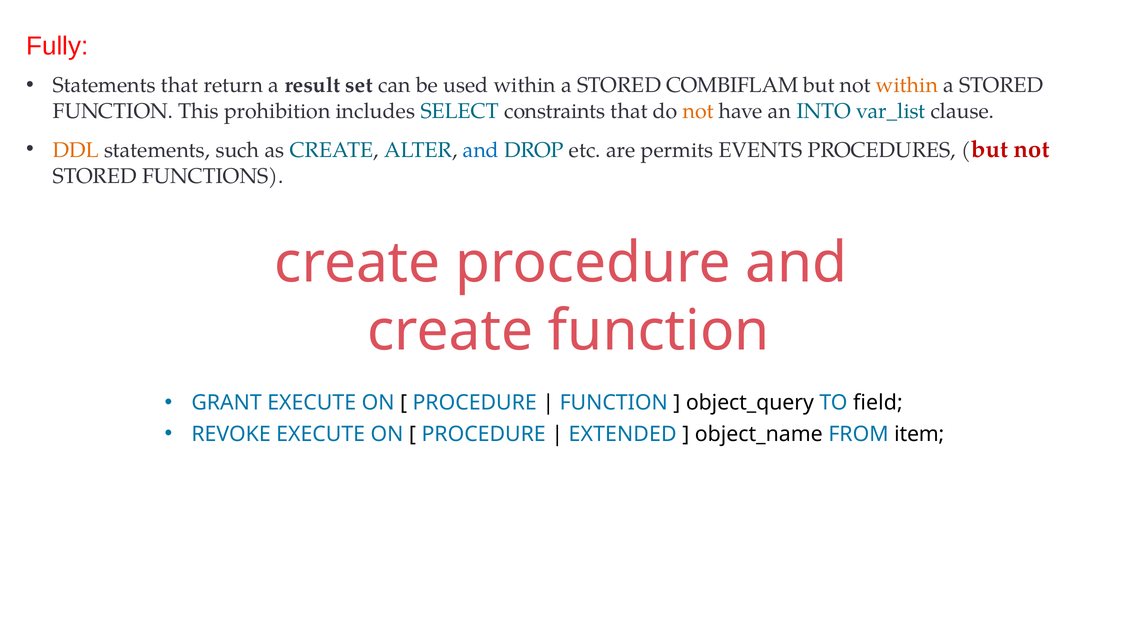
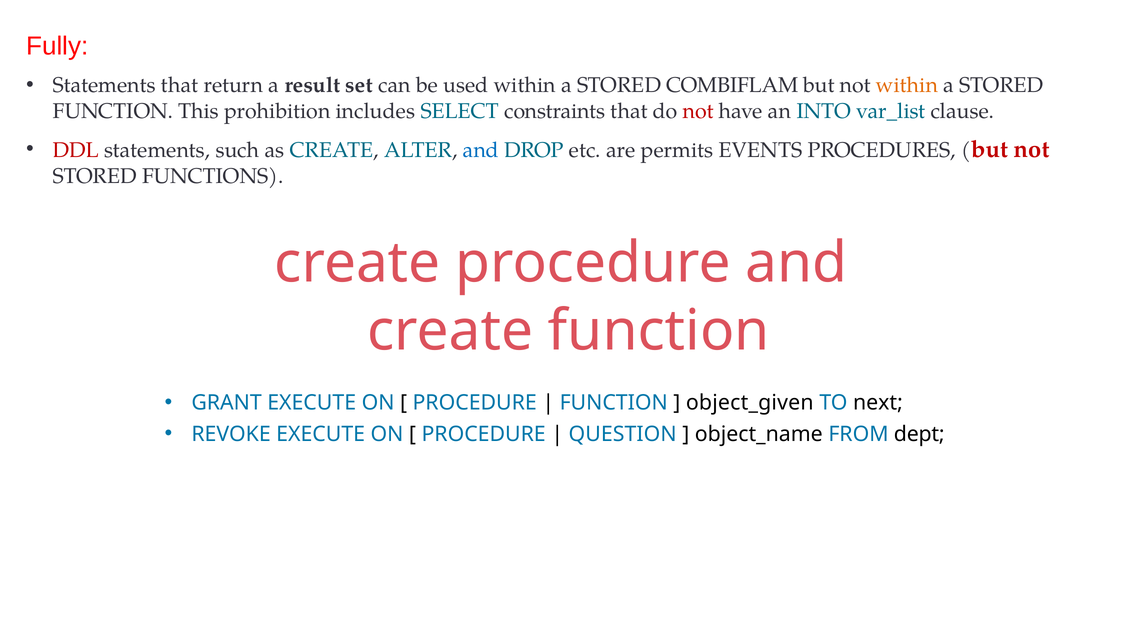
not colour: orange -> red (698, 111)
DDL colour: orange -> red (76, 150)
object_query: object_query -> object_given (750, 402)
field: field -> next (878, 402)
EXTENDED: EXTENDED -> QUESTION (623, 434)
item: item -> dept (919, 434)
